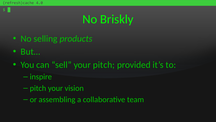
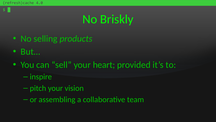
your pitch: pitch -> heart (104, 64)
